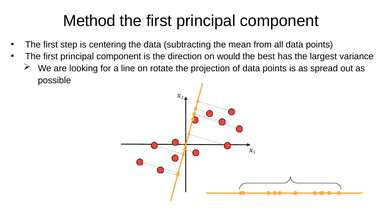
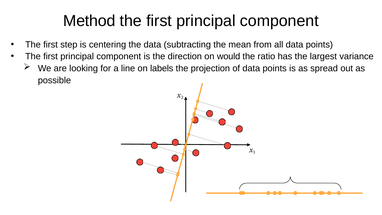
best: best -> ratio (266, 56)
rotate: rotate -> labels (162, 68)
